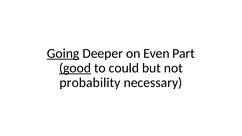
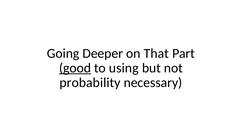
Going underline: present -> none (63, 53)
Even: Even -> That (156, 53)
could: could -> using (124, 68)
